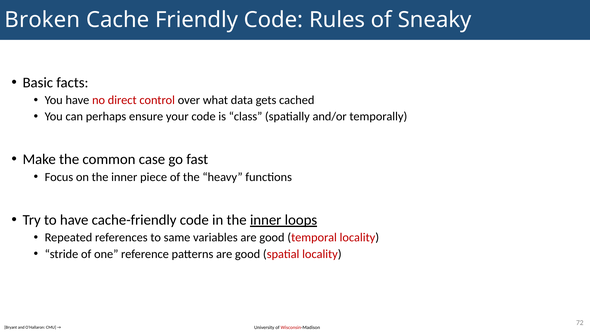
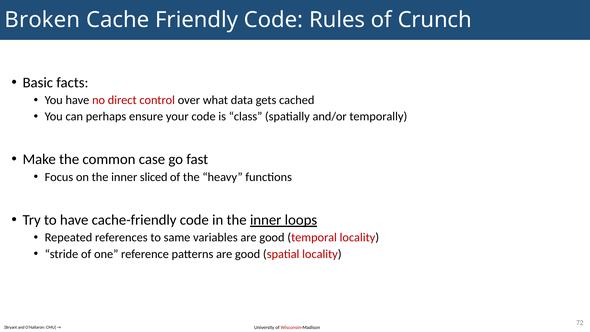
Sneaky: Sneaky -> Crunch (435, 20)
piece: piece -> sliced (154, 177)
